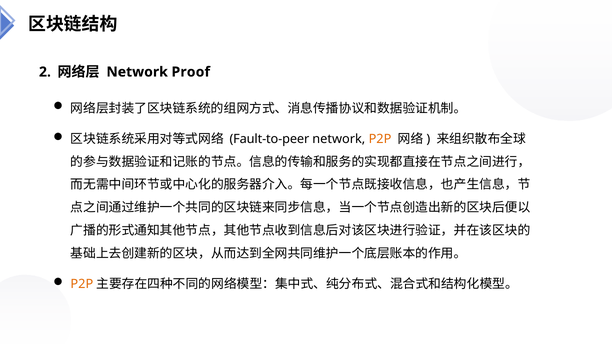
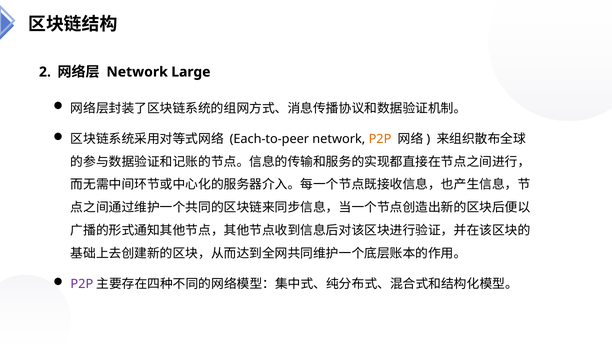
Proof: Proof -> Large (191, 72)
Fault-to-peer: Fault-to-peer -> Each-to-peer (269, 139)
P2P colour: orange -> purple (82, 284)
